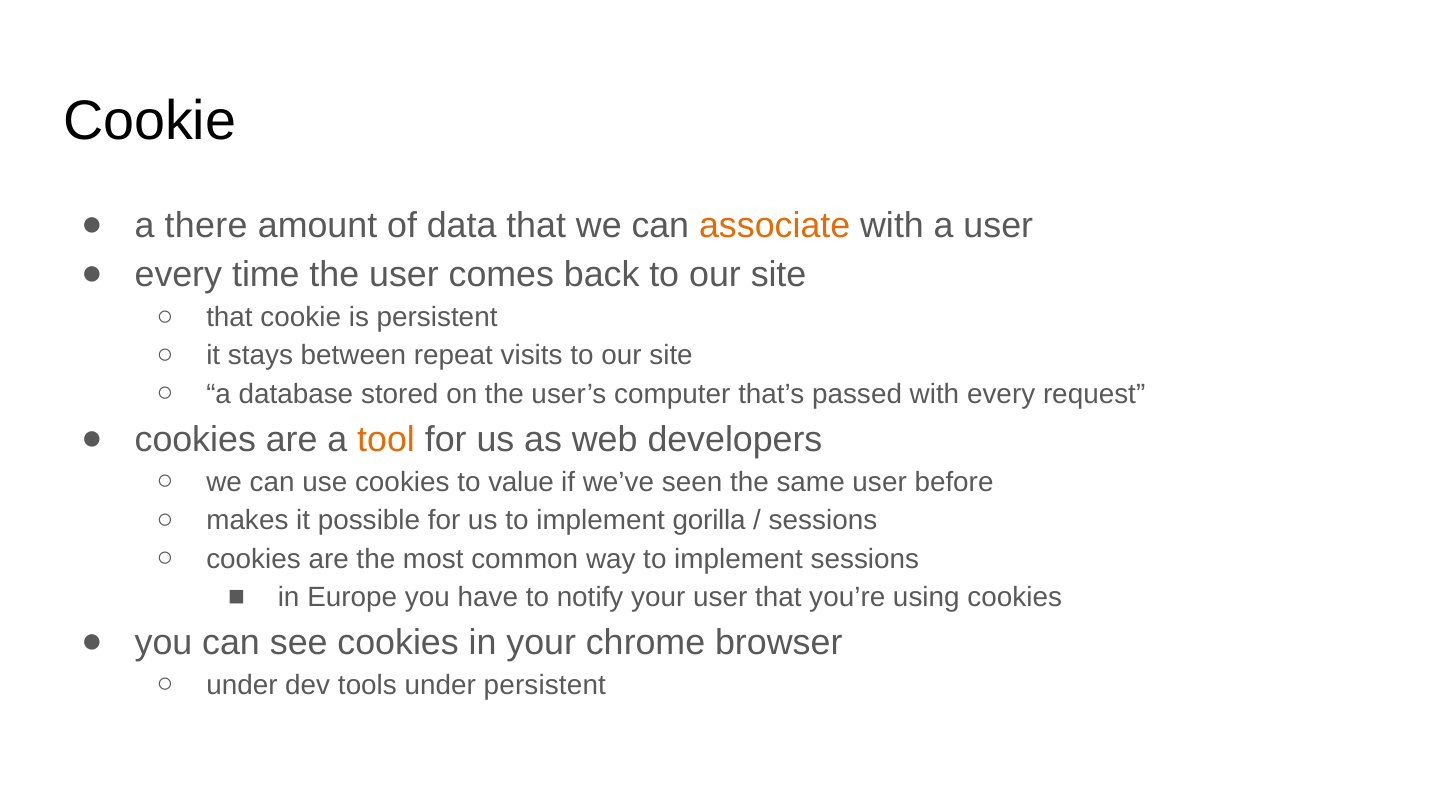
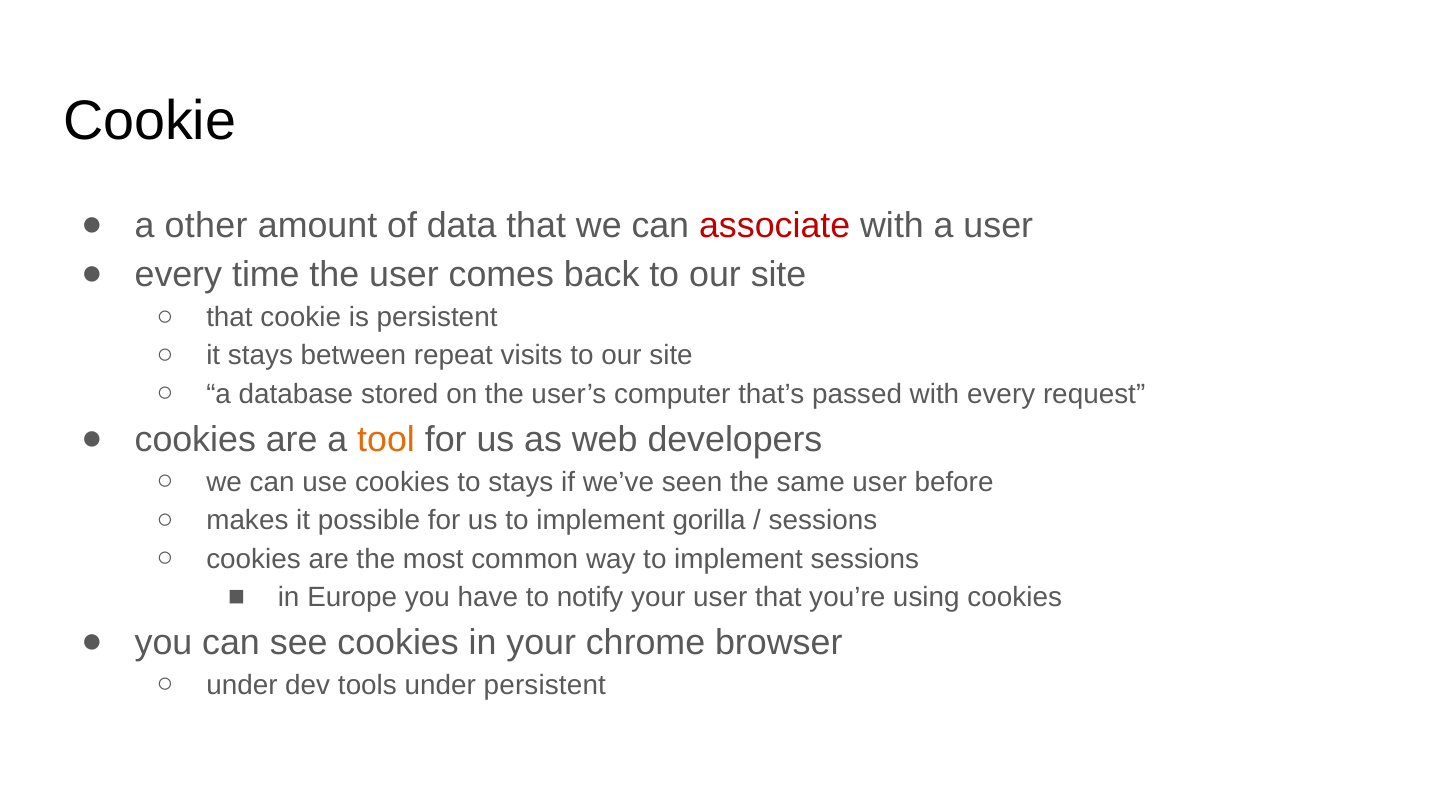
there: there -> other (206, 225)
associate colour: orange -> red (775, 225)
to value: value -> stays (521, 482)
